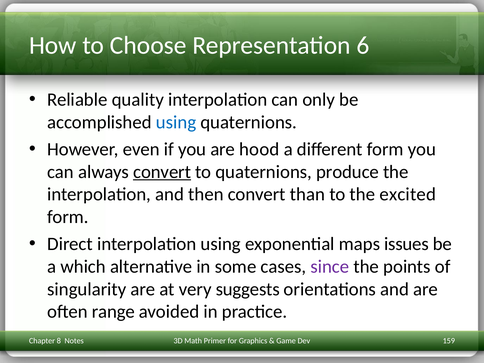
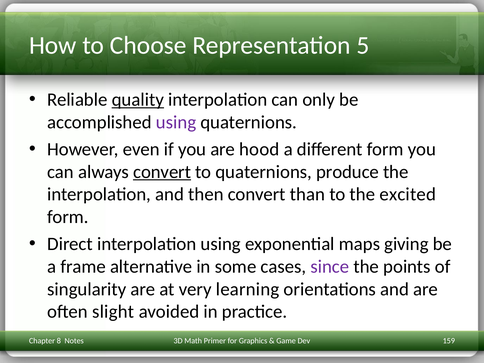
6: 6 -> 5 (363, 45)
quality underline: none -> present (138, 100)
using colour: blue -> purple (176, 122)
issues: issues -> giving (406, 244)
which: which -> frame (83, 267)
suggests: suggests -> learning (248, 289)
range: range -> slight (113, 312)
